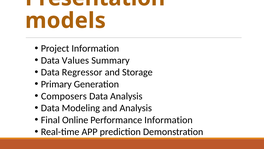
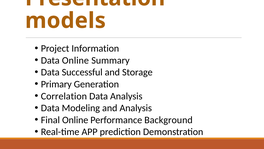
Data Values: Values -> Online (75, 60)
Regressor: Regressor -> Successful (82, 72)
Composers: Composers -> Correlation (64, 96)
Performance Information: Information -> Background (168, 120)
